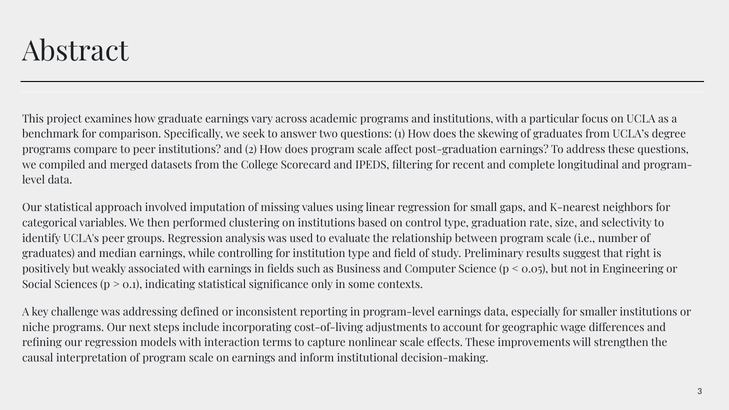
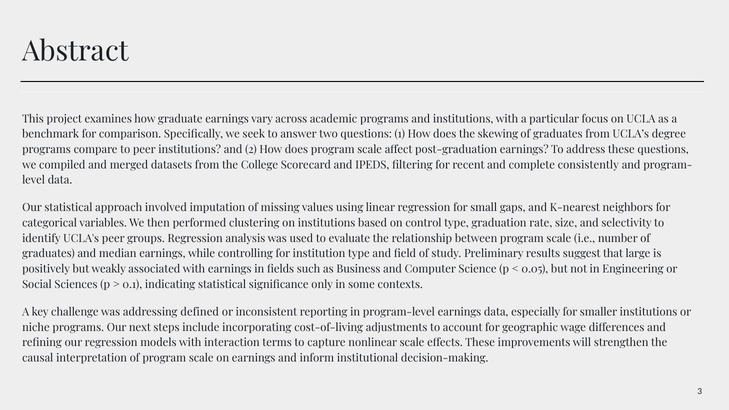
longitudinal: longitudinal -> consistently (588, 165)
right: right -> large (638, 254)
